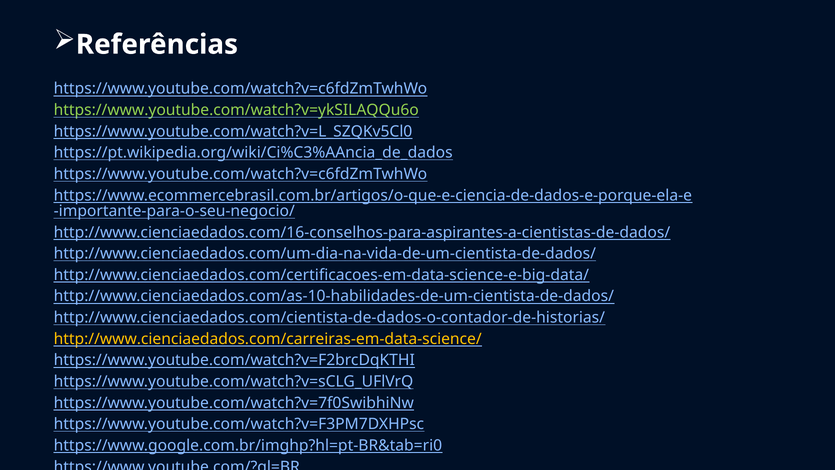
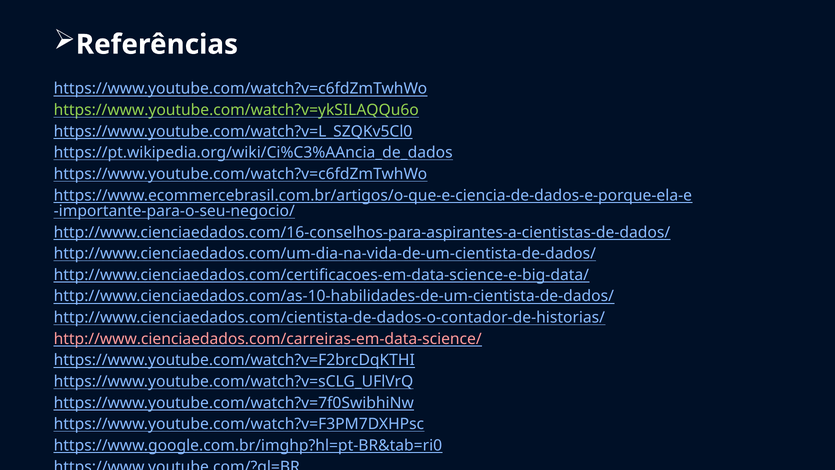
http://www.cienciaedados.com/carreiras-em-data-science/ colour: yellow -> pink (268, 339)
